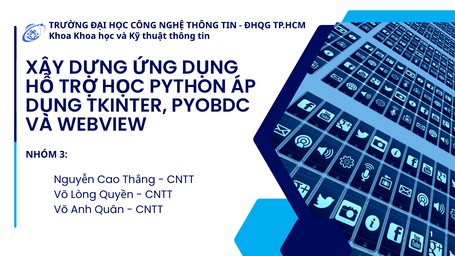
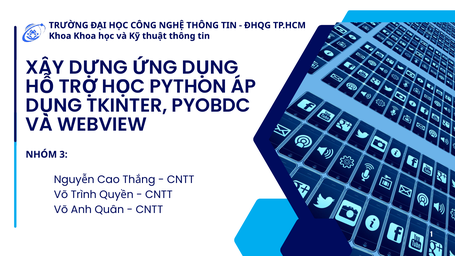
Lòng: Lòng -> Trình (84, 195)
